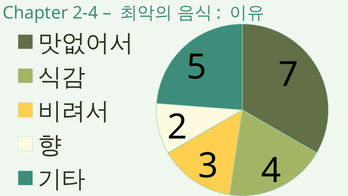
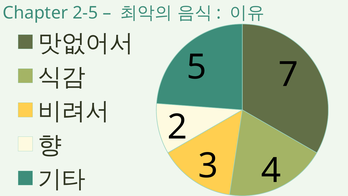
2-4: 2-4 -> 2-5 (85, 13)
